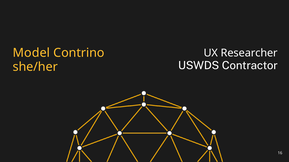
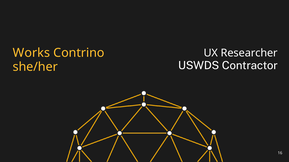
Model: Model -> Works (31, 53)
